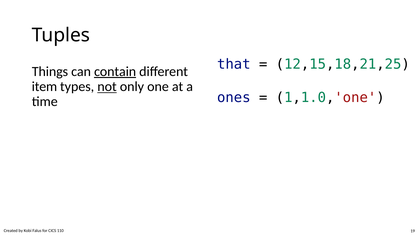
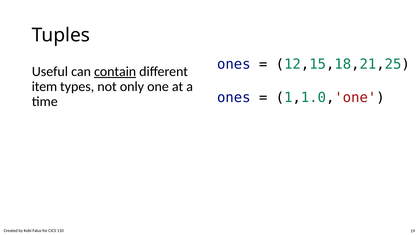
that: that -> ones (234, 64)
Things: Things -> Useful (50, 72)
not underline: present -> none (107, 87)
